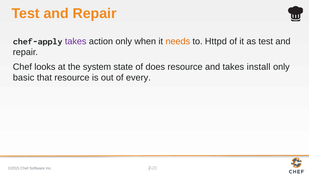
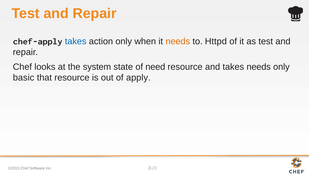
takes colour: purple -> blue (76, 41)
does: does -> need (155, 67)
takes install: install -> needs (259, 67)
every: every -> apply (138, 78)
